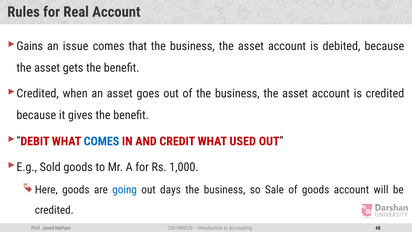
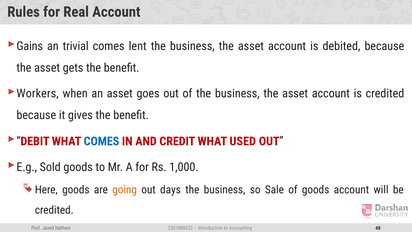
issue: issue -> trivial (76, 46)
that: that -> lent (138, 46)
Credited: Credited -> Workers (38, 94)
going colour: blue -> orange (125, 190)
